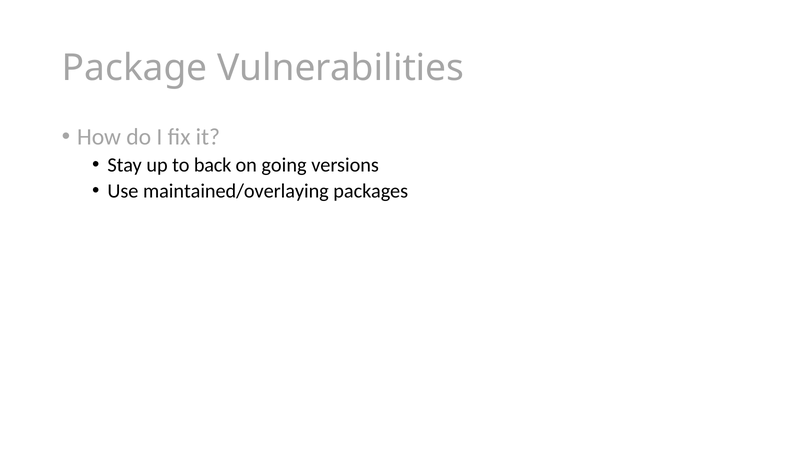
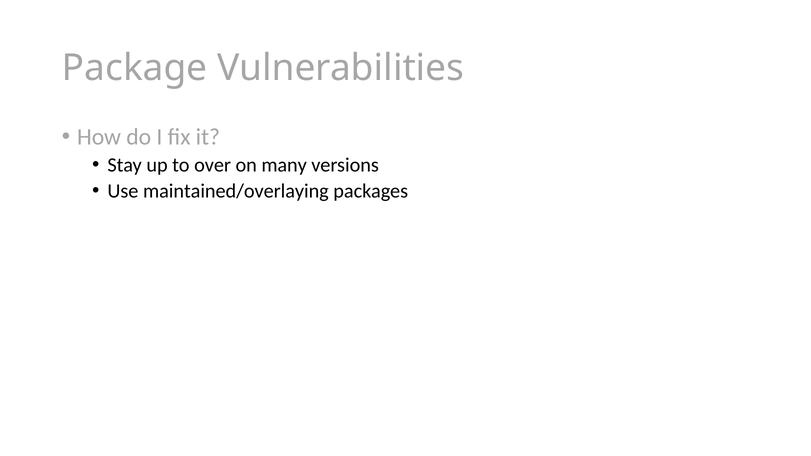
back: back -> over (213, 165)
going: going -> many (284, 165)
